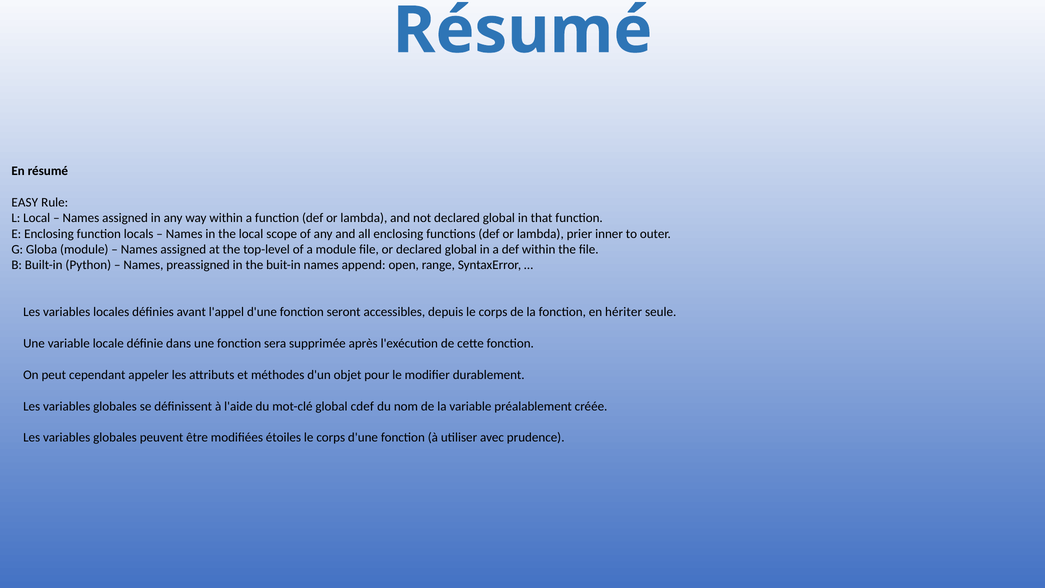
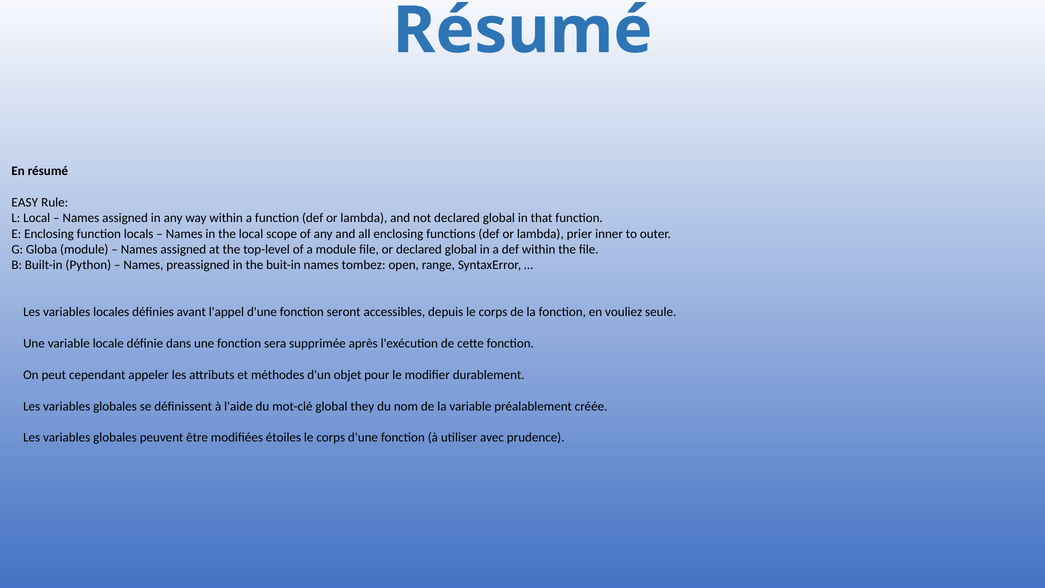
append: append -> tombez (364, 265)
hériter: hériter -> vouliez (624, 312)
cdef: cdef -> they (362, 406)
